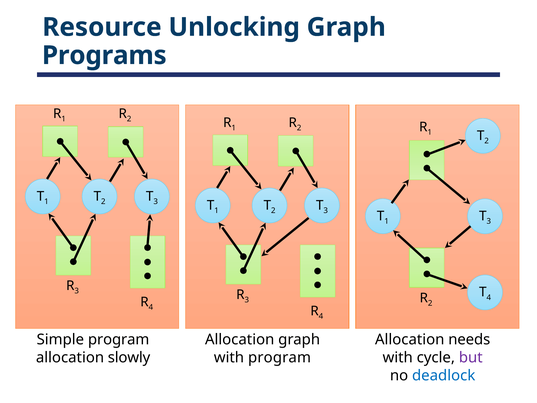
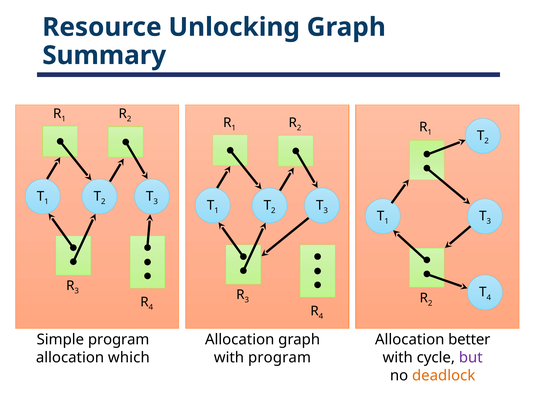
Programs: Programs -> Summary (104, 55)
needs: needs -> better (469, 340)
slowly: slowly -> which (129, 357)
deadlock colour: blue -> orange (444, 375)
